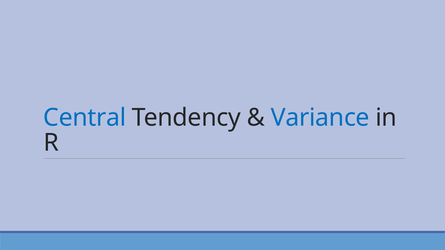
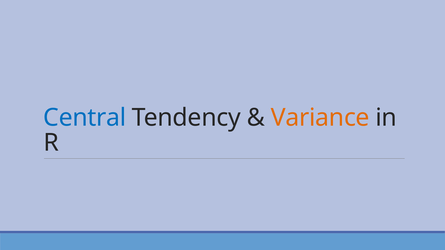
Variance colour: blue -> orange (320, 118)
